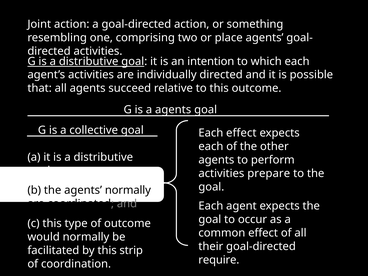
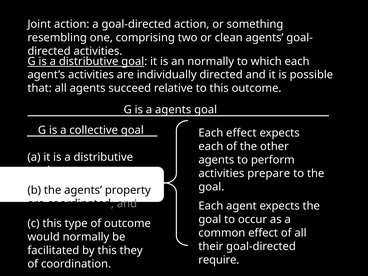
place: place -> clean (229, 38)
an intention: intention -> normally (211, 61)
agents normally: normally -> property (128, 190)
strip: strip -> they (131, 250)
